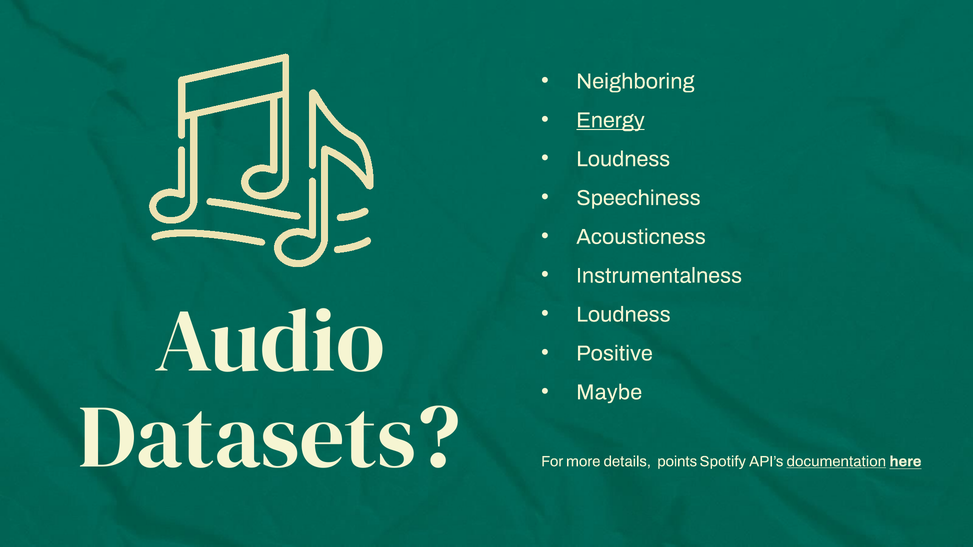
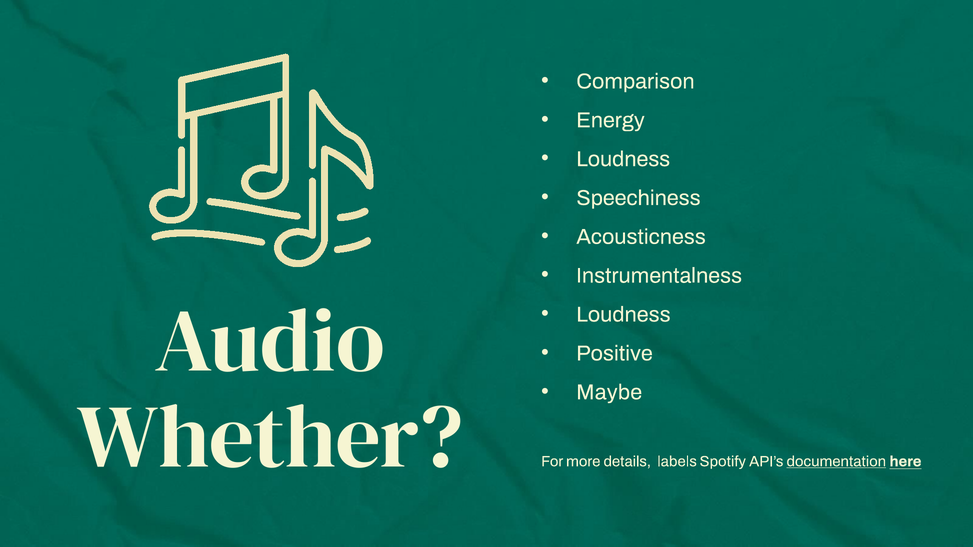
Neighboring: Neighboring -> Comparison (635, 81)
Energy underline: present -> none (610, 120)
Datasets: Datasets -> Whether (270, 438)
points: points -> labels (677, 462)
